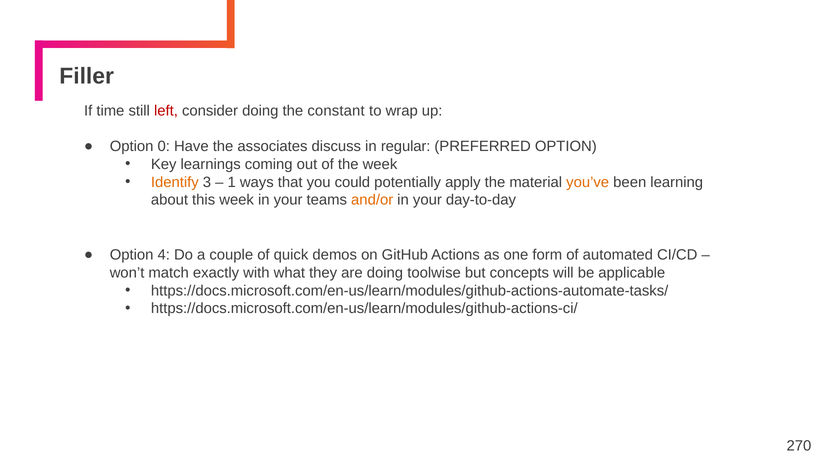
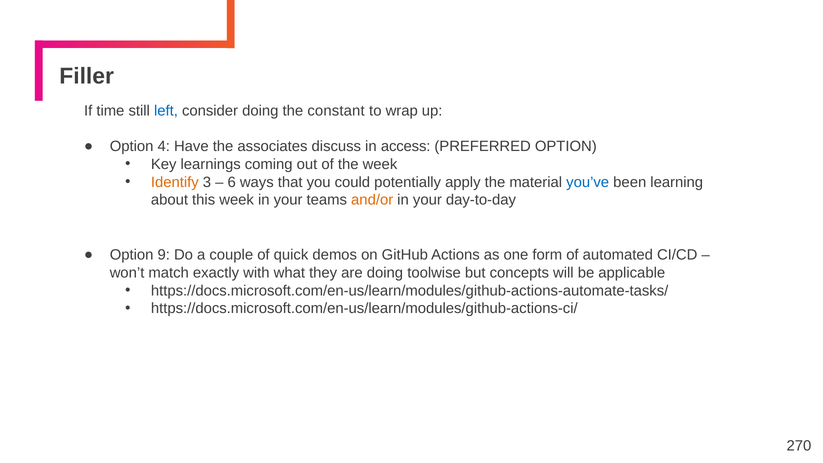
left colour: red -> blue (166, 111)
0: 0 -> 4 (164, 146)
regular: regular -> access (406, 146)
1: 1 -> 6 (232, 182)
you’ve colour: orange -> blue (588, 182)
4: 4 -> 9 (164, 255)
